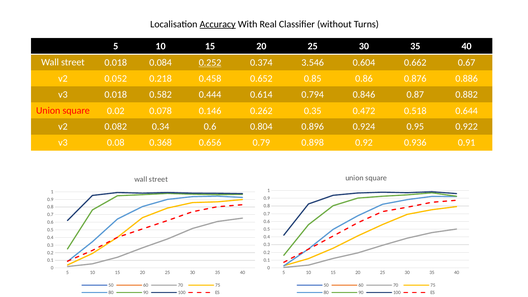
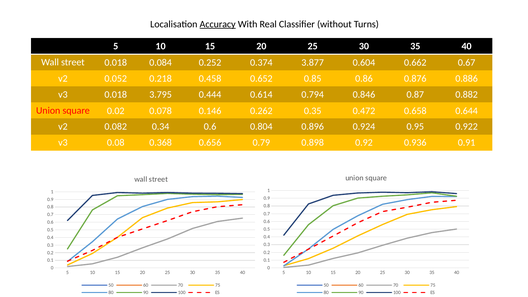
0.252 underline: present -> none (210, 63)
3.546: 3.546 -> 3.877 (313, 63)
0.582: 0.582 -> 3.795 (161, 94)
0.518: 0.518 -> 0.658 (415, 111)
